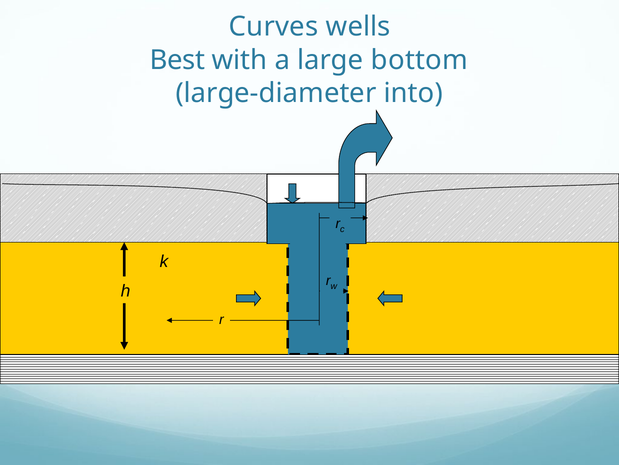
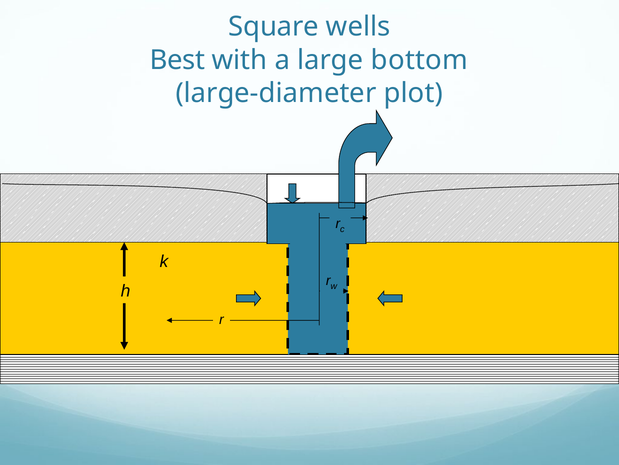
Curves: Curves -> Square (274, 27)
into: into -> plot (413, 93)
